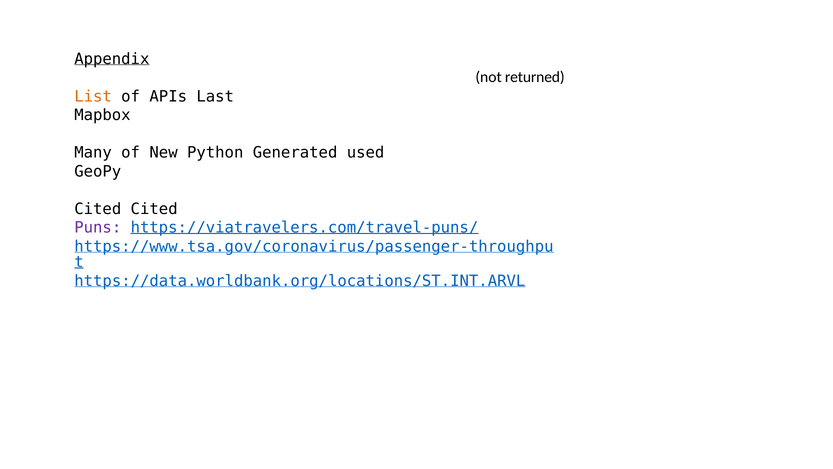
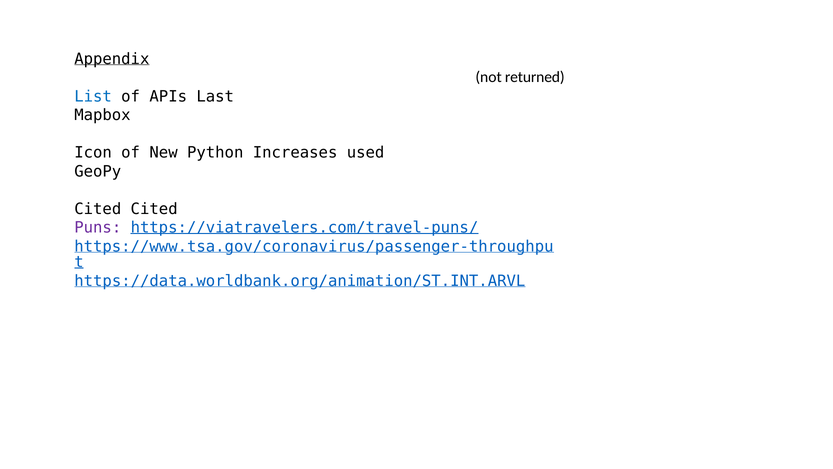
List colour: orange -> blue (93, 96)
Many: Many -> Icon (93, 153)
Generated: Generated -> Increases (295, 153)
https://data.worldbank.org/locations/ST.INT.ARVL: https://data.worldbank.org/locations/ST.INT.ARVL -> https://data.worldbank.org/animation/ST.INT.ARVL (300, 281)
